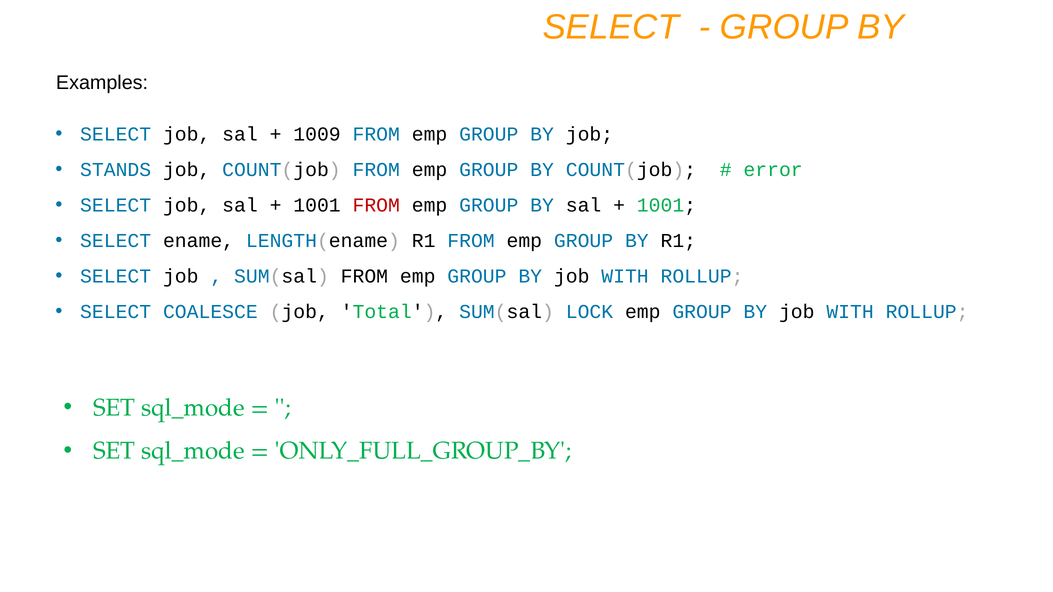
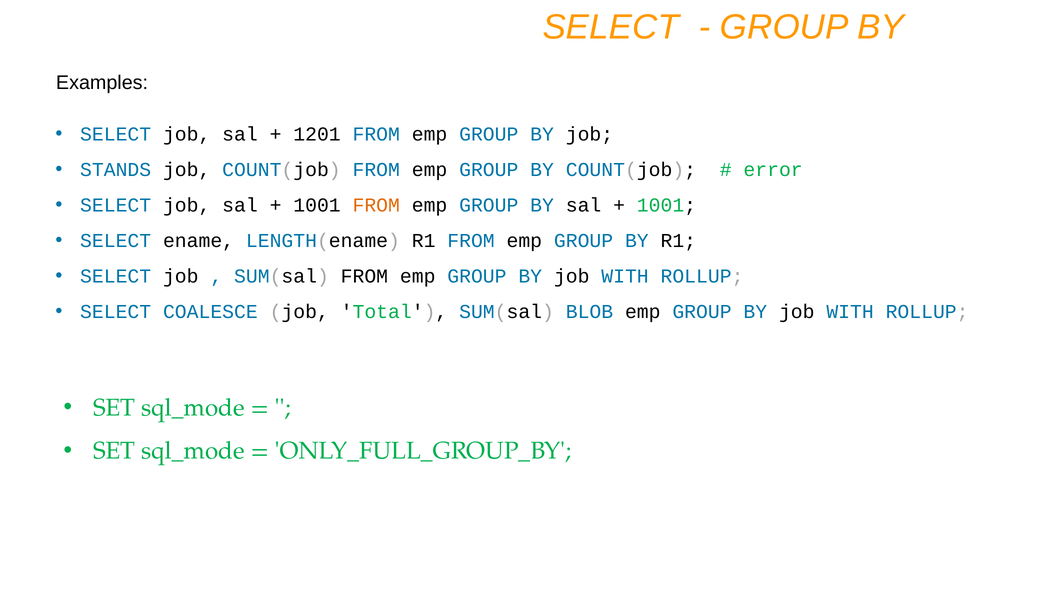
1009: 1009 -> 1201 (317, 134)
FROM colour: red -> orange (376, 205)
LOCK: LOCK -> BLOB (589, 312)
